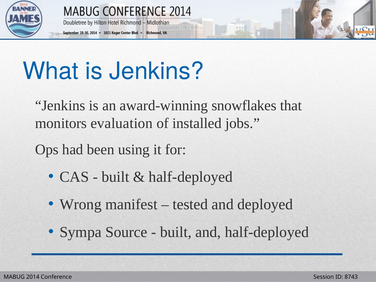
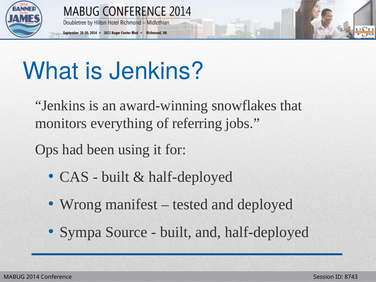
evaluation: evaluation -> everything (122, 123)
installed: installed -> referring (197, 123)
